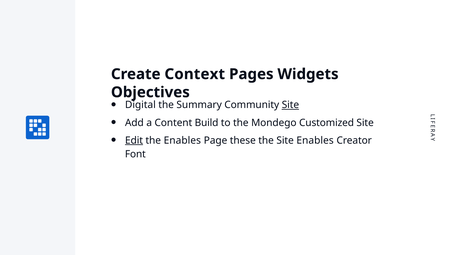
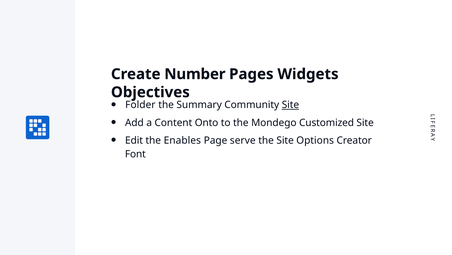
Context: Context -> Number (195, 74)
Digital: Digital -> Folder (140, 105)
Build: Build -> Onto (207, 122)
Edit underline: present -> none (134, 140)
these: these -> serve (243, 140)
Site Enables: Enables -> Options (315, 140)
